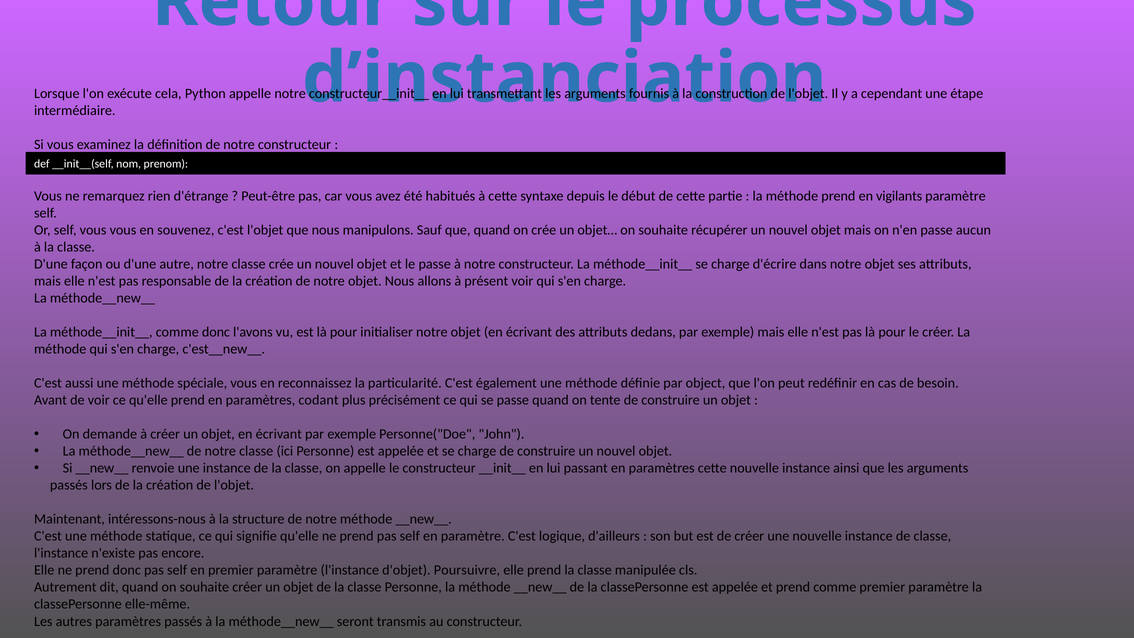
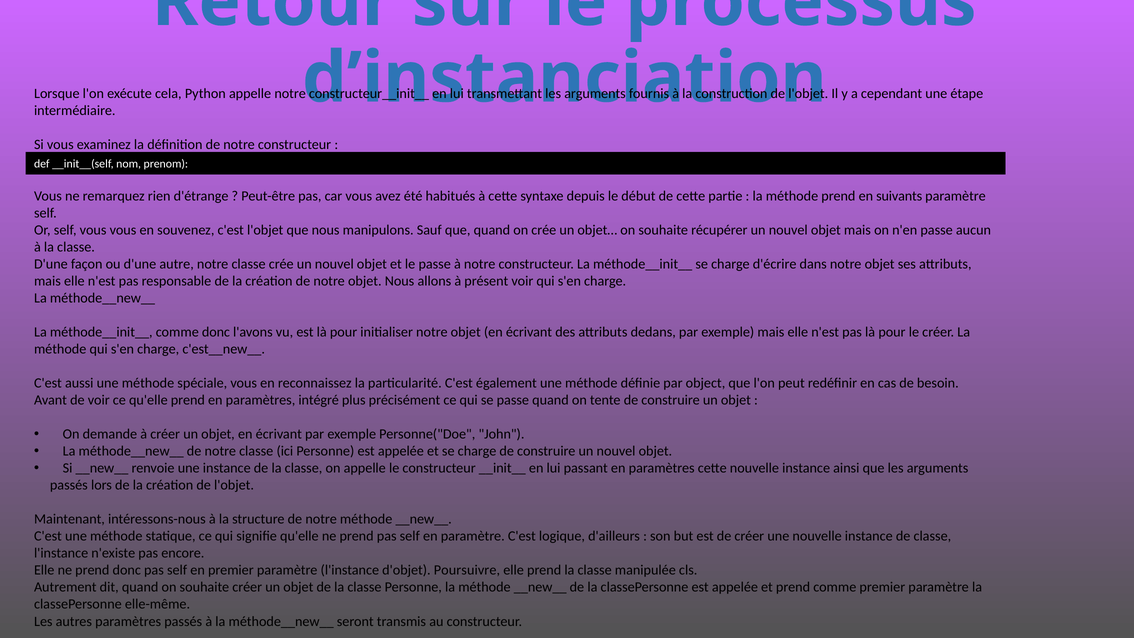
vigilants: vigilants -> suivants (899, 196)
codant: codant -> intégré (319, 400)
